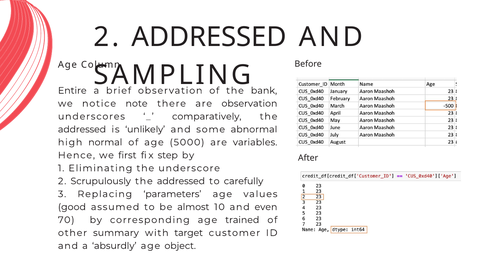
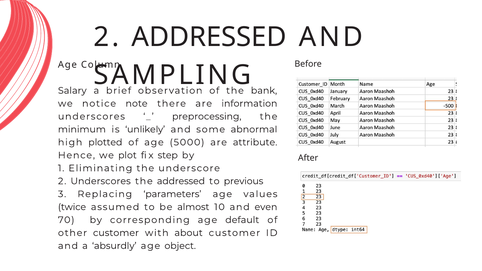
Entire: Entire -> Salary (72, 91)
are observation: observation -> information (249, 104)
comparatively: comparatively -> preprocessing (207, 116)
addressed: addressed -> minimum (82, 129)
normal: normal -> plotted (105, 142)
variables: variables -> attribute (255, 142)
first: first -> plot (127, 155)
2 Scrupulously: Scrupulously -> Underscores (101, 181)
carefully: carefully -> previous (244, 181)
good: good -> twice (72, 207)
trained: trained -> default (242, 220)
other summary: summary -> customer (116, 233)
target: target -> about (189, 233)
